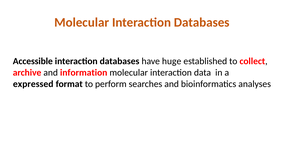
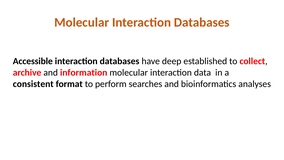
huge: huge -> deep (172, 61)
expressed: expressed -> consistent (33, 84)
